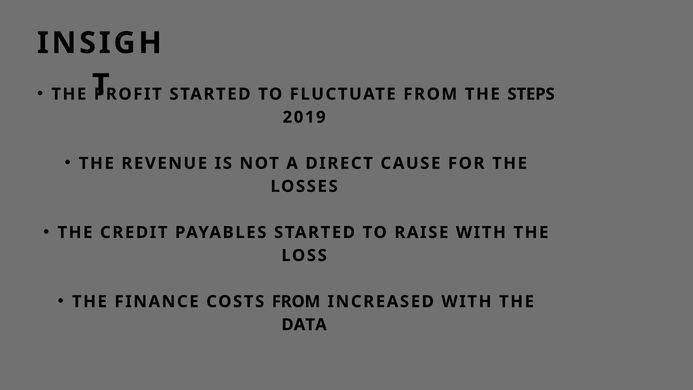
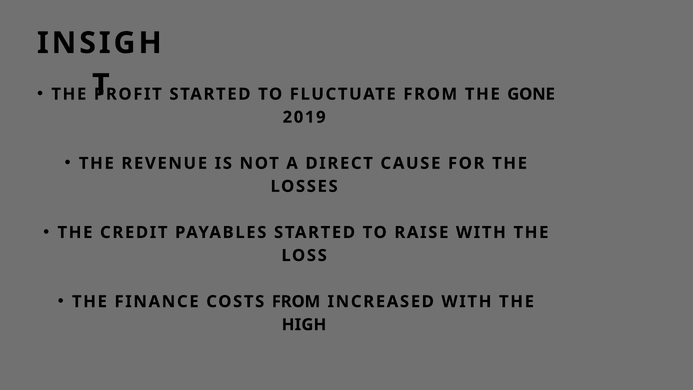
STEPS: STEPS -> GONE (531, 94)
DATA: DATA -> HIGH (304, 325)
